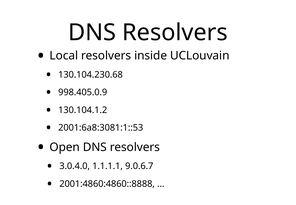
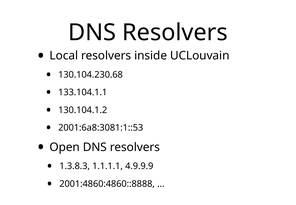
998.405.0.9: 998.405.0.9 -> 133.104.1.1 (83, 92)
3.0.4.0: 3.0.4.0 -> 1.3.8.3 (75, 166)
9.0.6.7: 9.0.6.7 -> 4.9.9.9 (139, 166)
